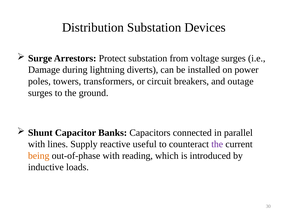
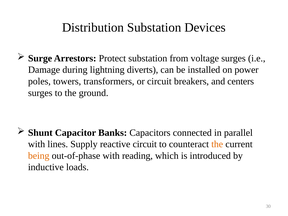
outage: outage -> centers (241, 81)
reactive useful: useful -> circuit (145, 144)
the colour: purple -> orange (217, 144)
